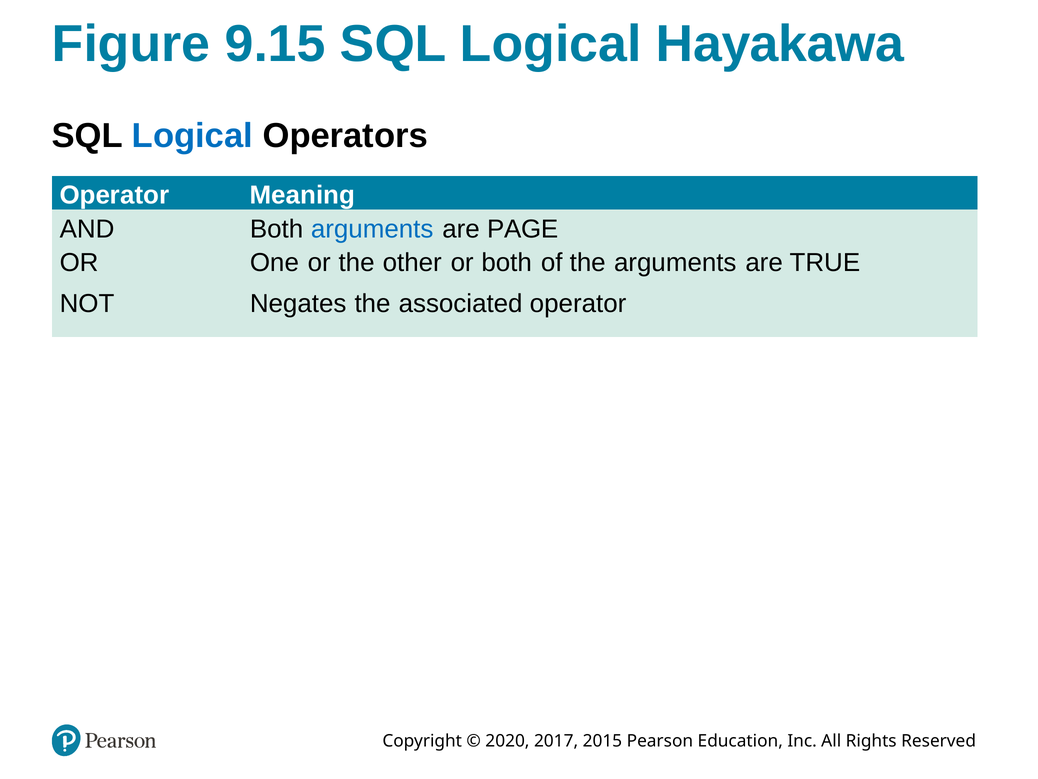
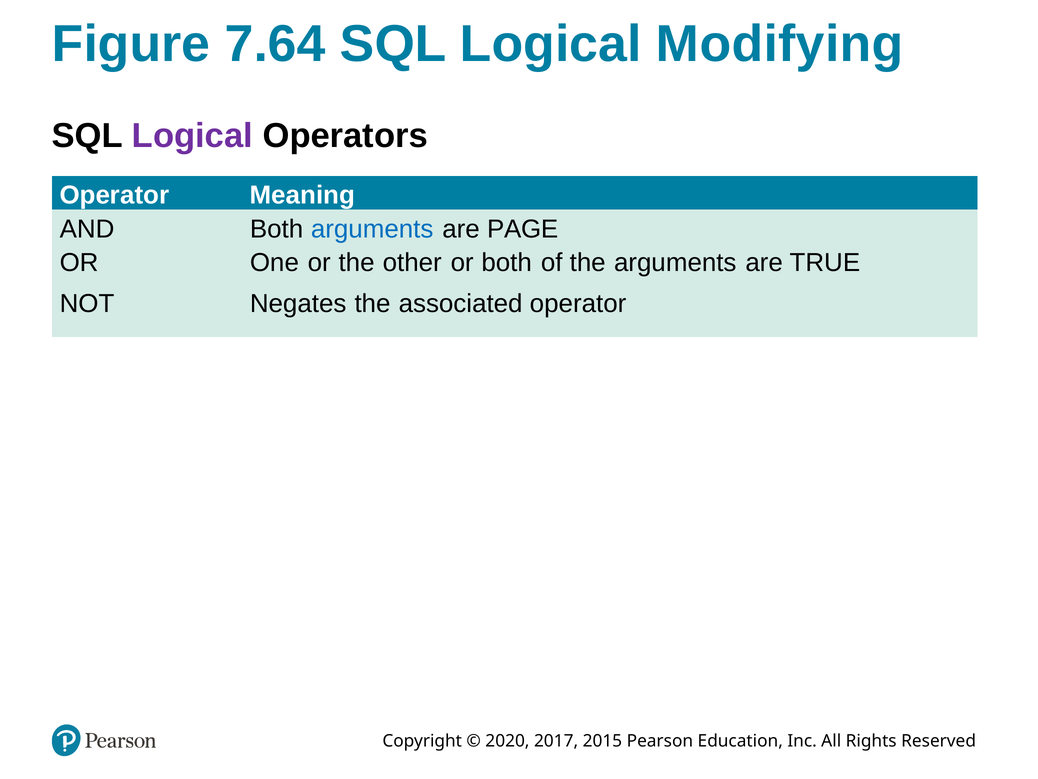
9.15: 9.15 -> 7.64 (275, 44)
Hayakawa: Hayakawa -> Modifying (780, 44)
Logical colour: blue -> purple (192, 136)
